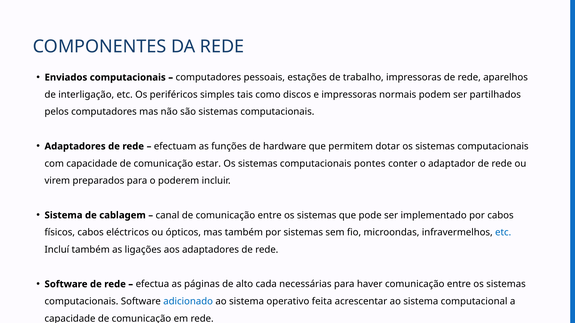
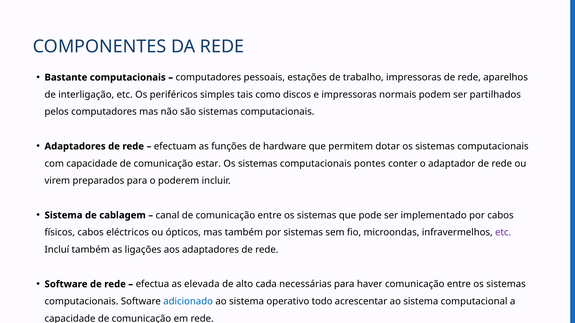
Enviados: Enviados -> Bastante (66, 78)
etc colour: blue -> purple (503, 233)
páginas: páginas -> elevada (202, 285)
feita: feita -> todo (322, 302)
